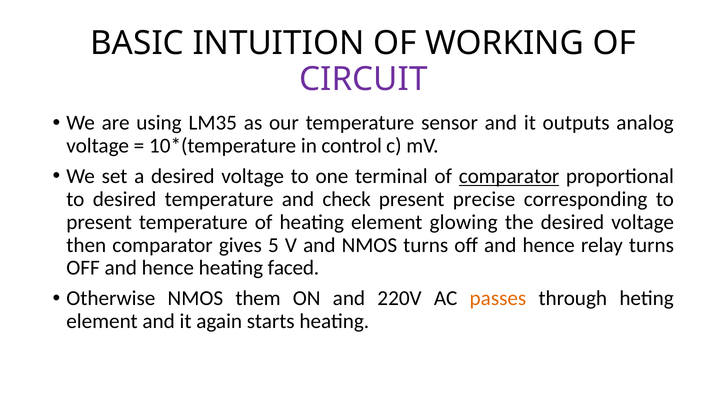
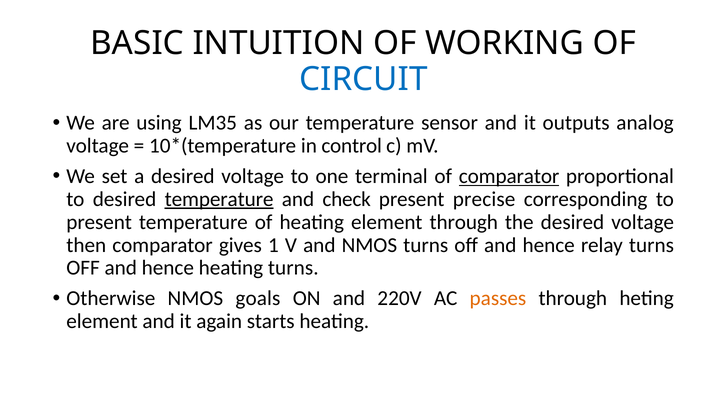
CIRCUIT colour: purple -> blue (363, 79)
temperature underline: none -> present (219, 199)
element glowing: glowing -> through (464, 222)
5: 5 -> 1 (273, 245)
heating faced: faced -> turns (293, 268)
them: them -> goals (258, 298)
